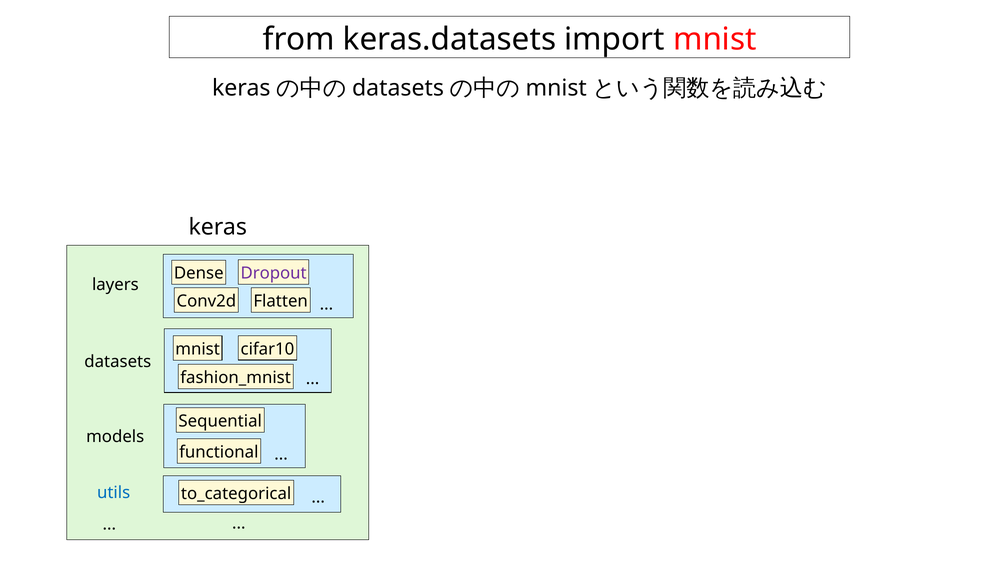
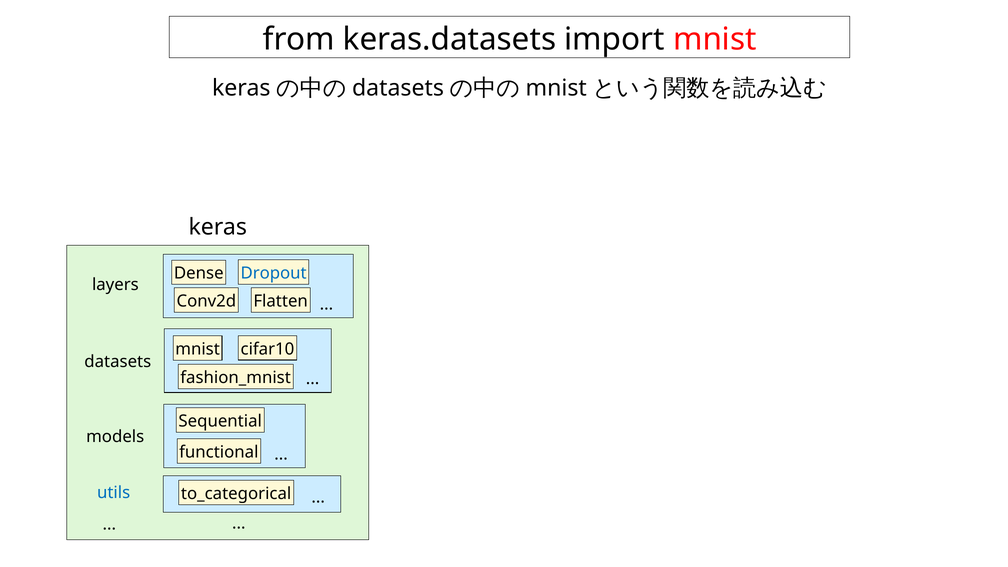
Dropout colour: purple -> blue (274, 273)
